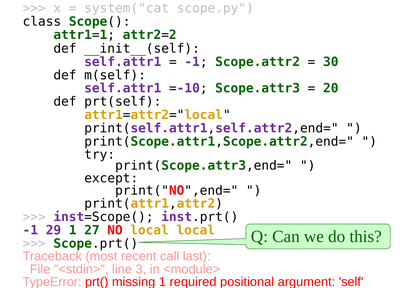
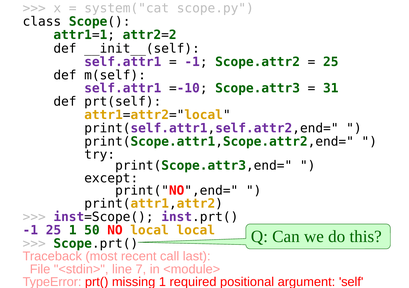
30: 30 -> 25 (331, 62)
20: 20 -> 31 (331, 88)
-1 29: 29 -> 25 (53, 230)
27: 27 -> 50 (92, 230)
3: 3 -> 7 (141, 269)
